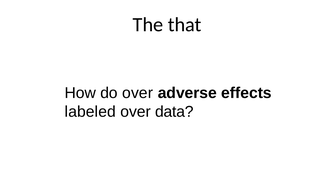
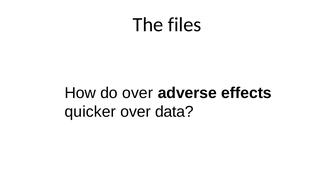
that: that -> files (185, 25)
labeled: labeled -> quicker (90, 112)
